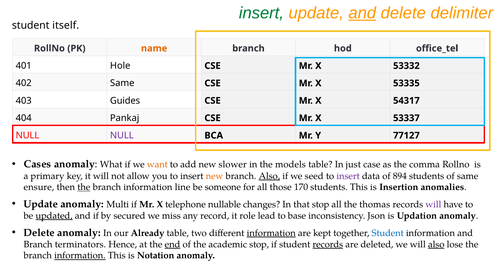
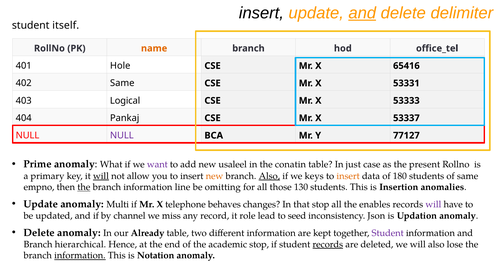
insert colour: green -> black (261, 13)
53332: 53332 -> 65416 (406, 66)
53335: 53335 -> 53331 (406, 83)
Guides: Guides -> Logical (125, 100)
54317: 54317 -> 53333 (406, 100)
Cases: Cases -> Prime (38, 164)
want colour: orange -> purple (157, 164)
slower: slower -> usaleel (233, 164)
models: models -> conatin (290, 164)
comma: comma -> present (425, 164)
will underline: none -> present (101, 176)
seed: seed -> keys (314, 176)
insert colour: purple -> orange (348, 176)
894: 894 -> 180 (400, 176)
ensure: ensure -> empno (39, 187)
someone: someone -> omitting (223, 187)
170: 170 -> 130 (301, 187)
nullable: nullable -> behaves (224, 204)
thomas: thomas -> enables (375, 204)
updated underline: present -> none (54, 215)
secured: secured -> channel (129, 215)
base: base -> seed (297, 215)
information underline: present -> none (271, 233)
Student colour: blue -> purple (388, 233)
terminators: terminators -> hierarchical (80, 244)
end underline: present -> none (173, 244)
also underline: present -> none (436, 244)
